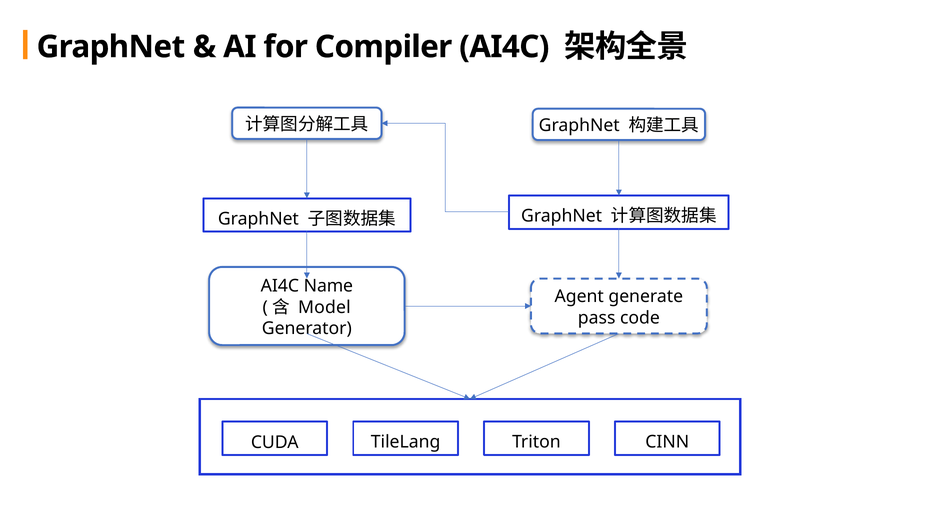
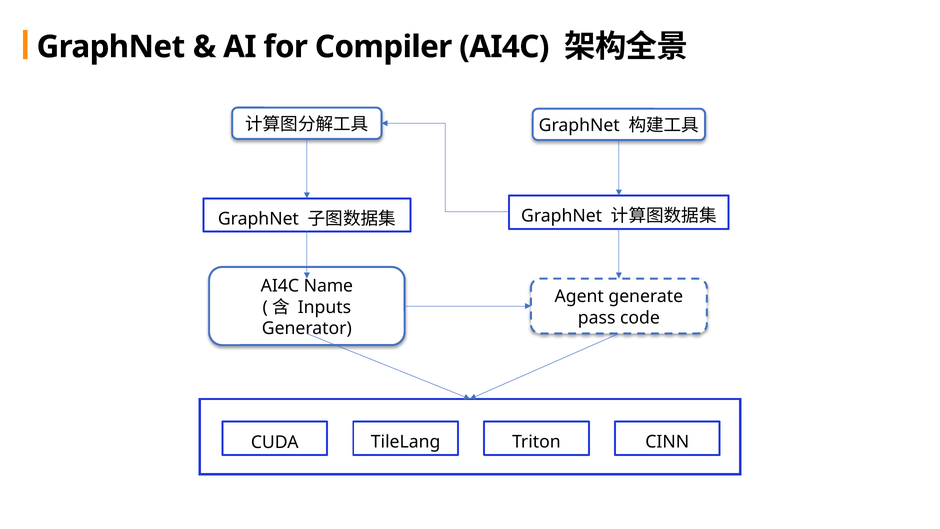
Model: Model -> Inputs (324, 307)
